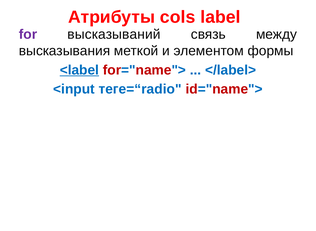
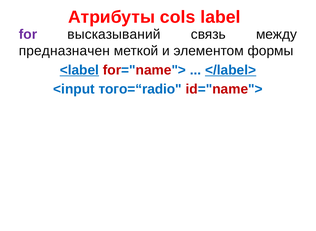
высказывания: высказывания -> предназначен (64, 51)
</label> underline: none -> present (231, 70)
теге=“radio: теге=“radio -> того=“radio (140, 89)
